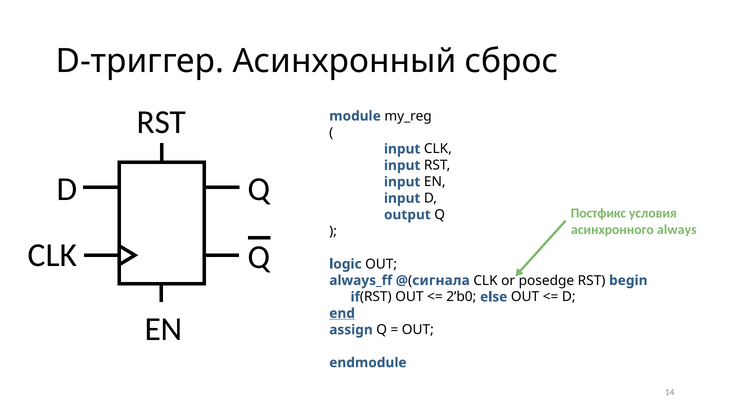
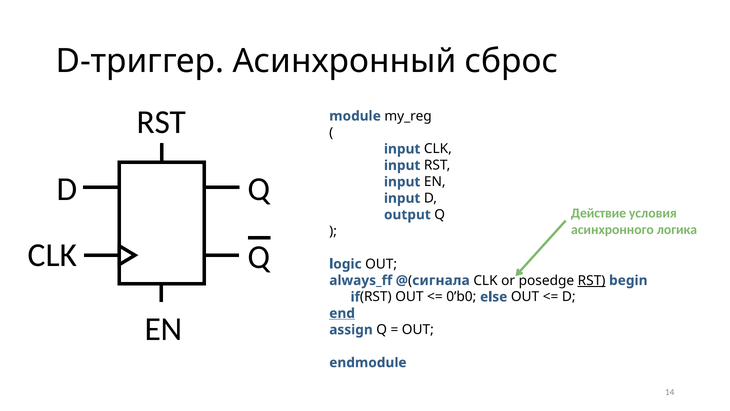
Постфикс: Постфикс -> Действие (599, 213)
always: always -> логика (677, 230)
RST underline: none -> present (592, 280)
2’b0: 2’b0 -> 0’b0 (461, 297)
